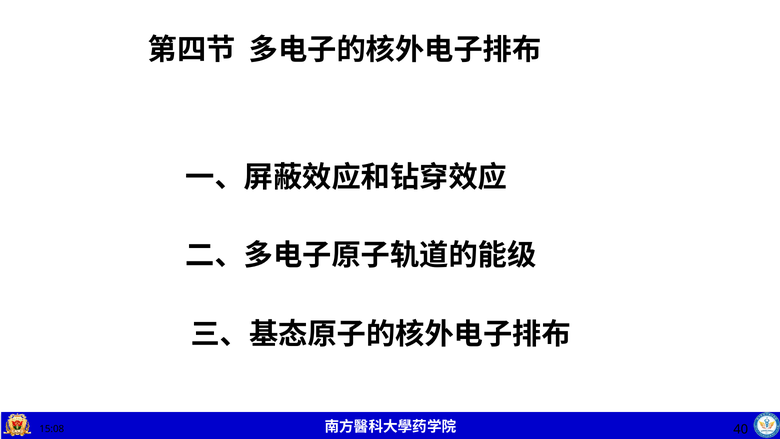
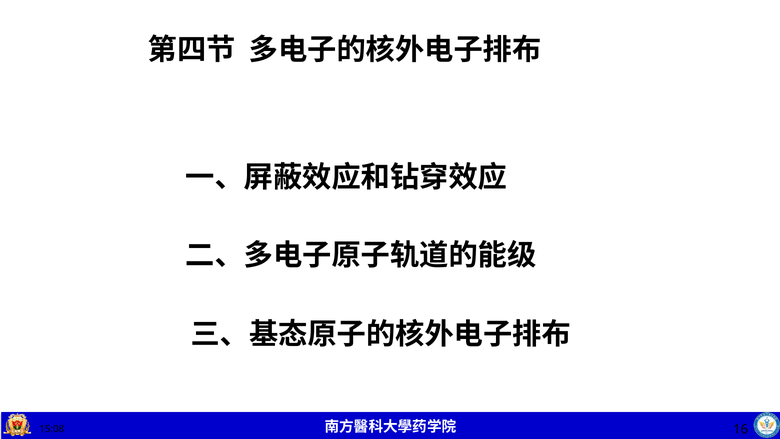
40: 40 -> 16 (741, 429)
